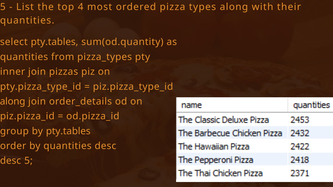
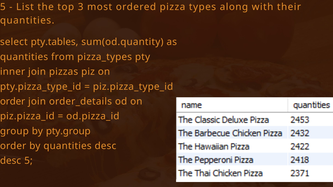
4: 4 -> 3 (81, 7)
along: along -> order (13, 102)
by pty.tables: pty.tables -> pty.group (68, 131)
